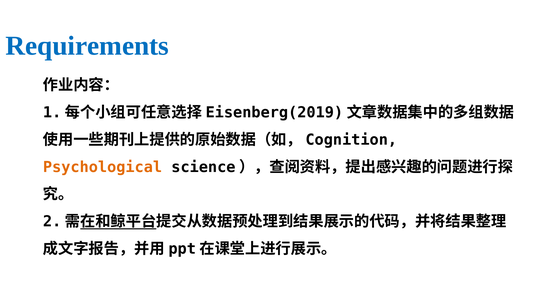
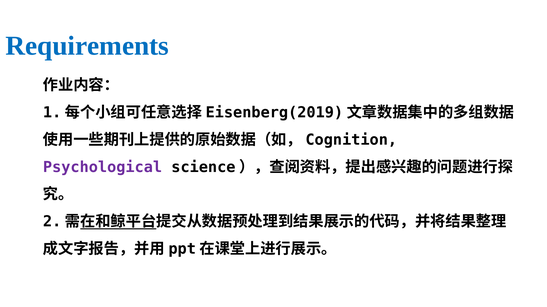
Psychological colour: orange -> purple (103, 167)
